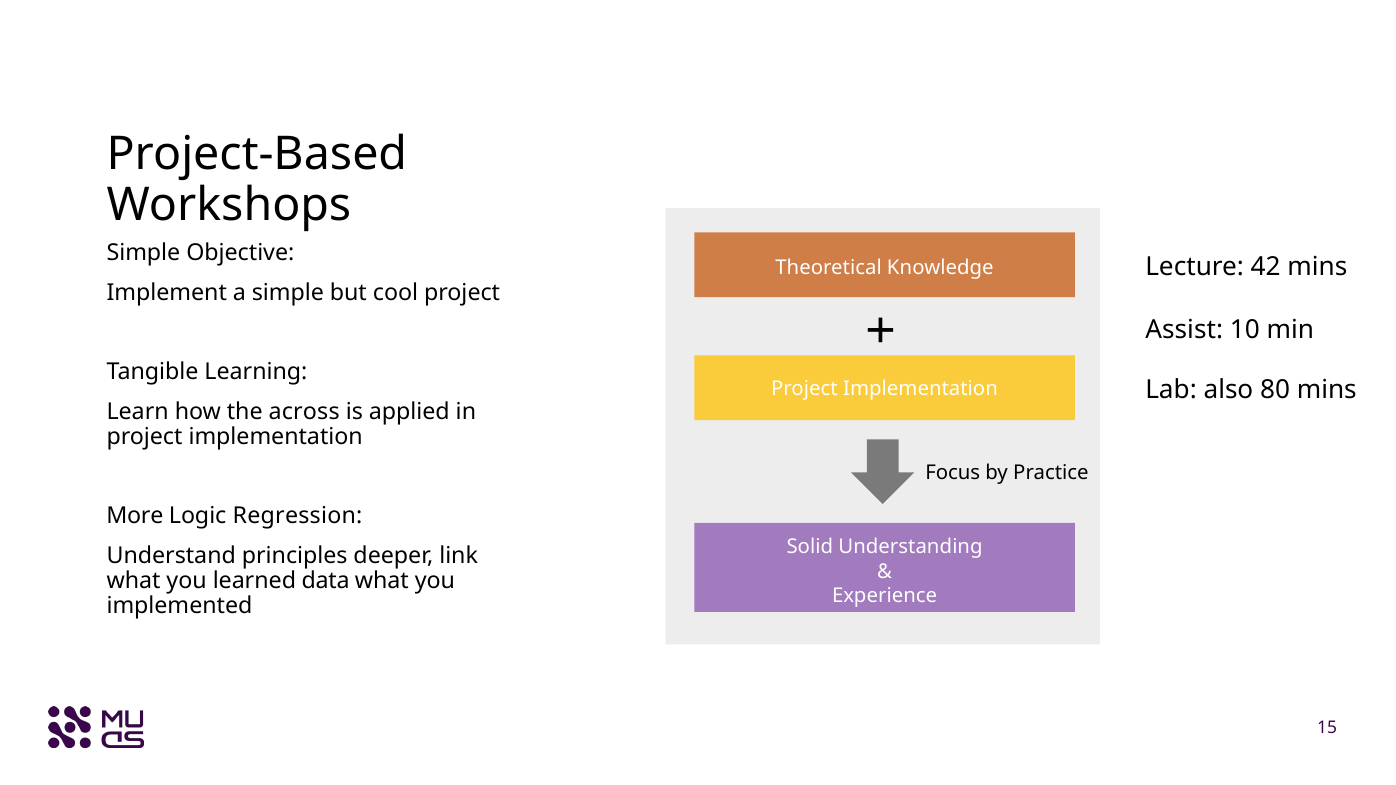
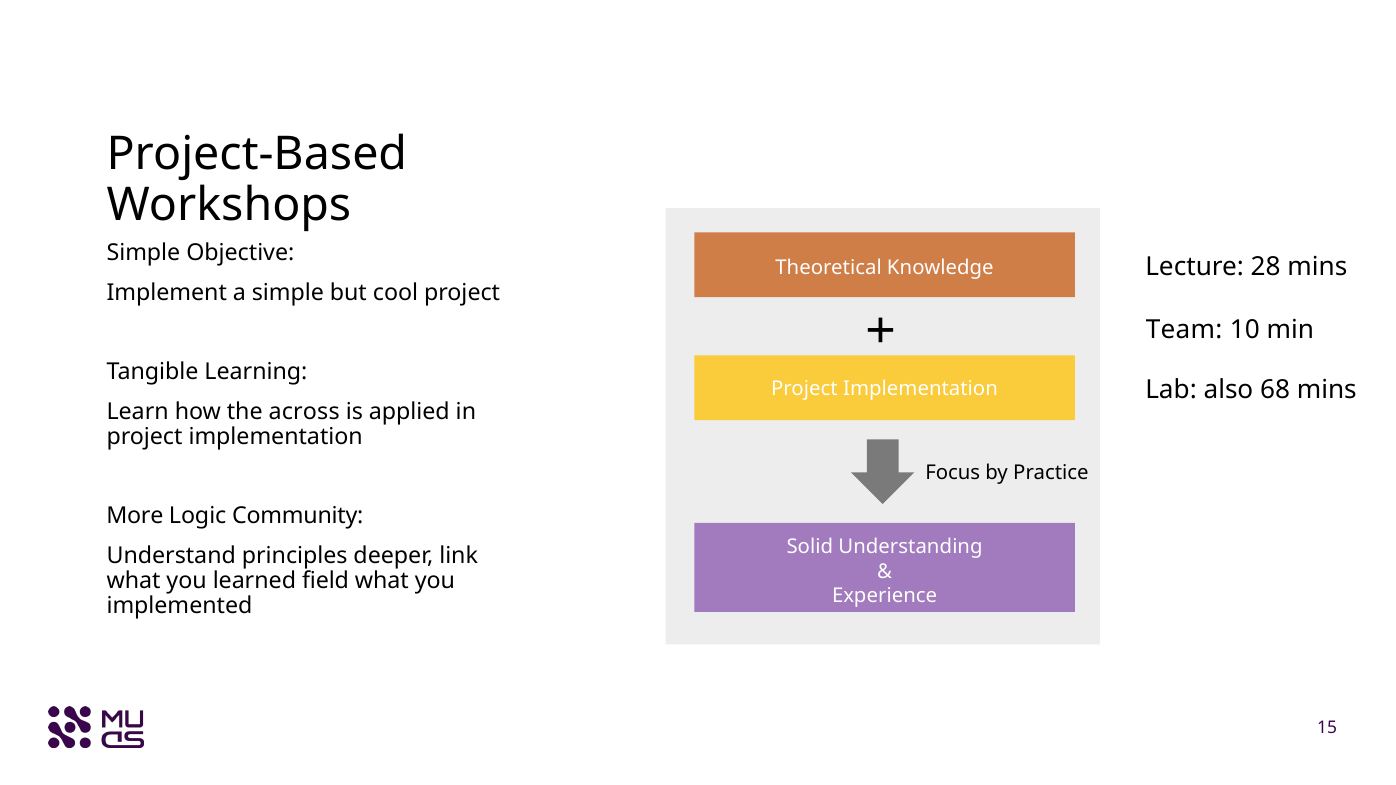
42: 42 -> 28 (1266, 267)
Assist: Assist -> Team (1184, 330)
80: 80 -> 68 (1275, 390)
Regression: Regression -> Community (298, 516)
data: data -> field (326, 581)
